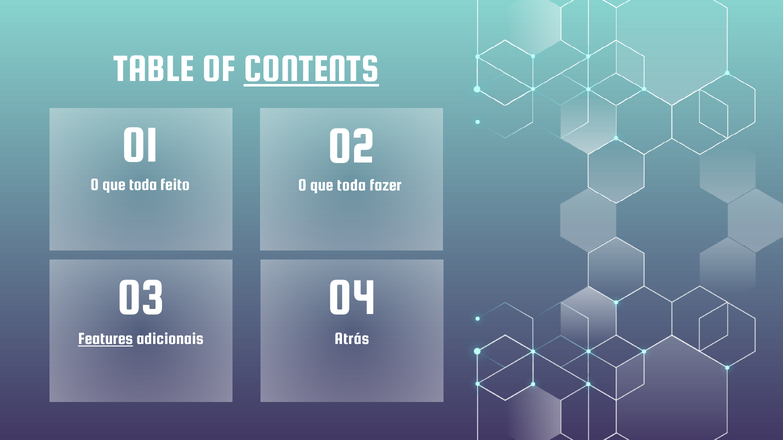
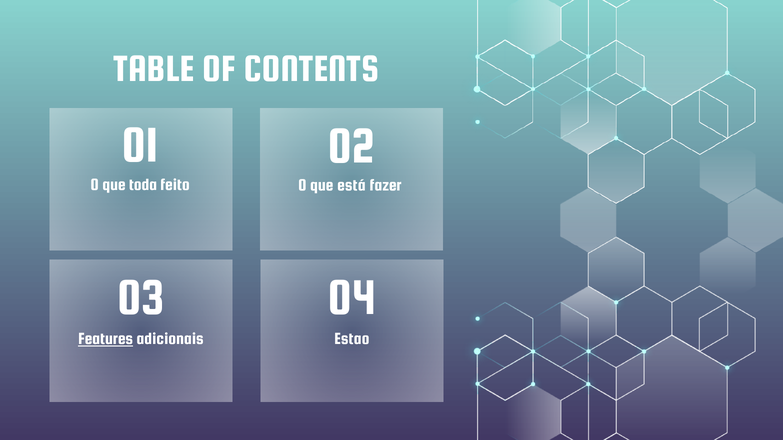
CONTENTS underline: present -> none (311, 68)
toda: toda -> está (351, 185)
Atrás: Atrás -> Estao (352, 339)
